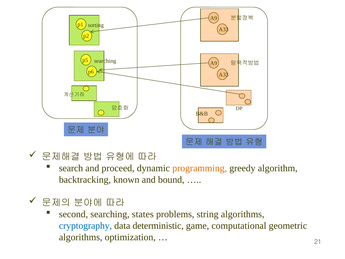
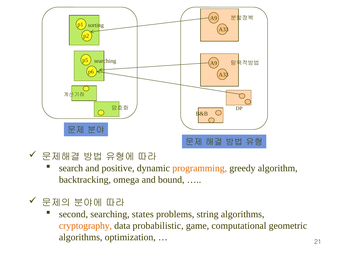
proceed: proceed -> positive (118, 168)
known: known -> omega (126, 180)
cryptography colour: blue -> orange (85, 226)
deterministic: deterministic -> probabilistic (158, 226)
